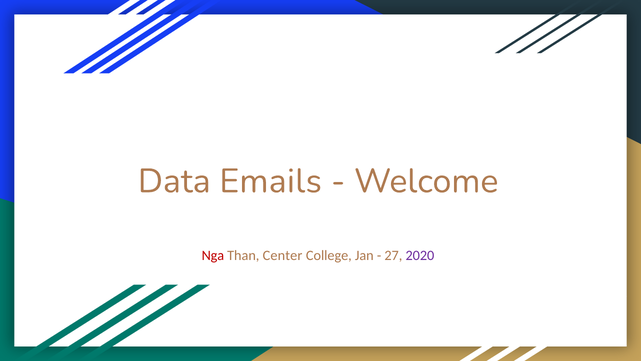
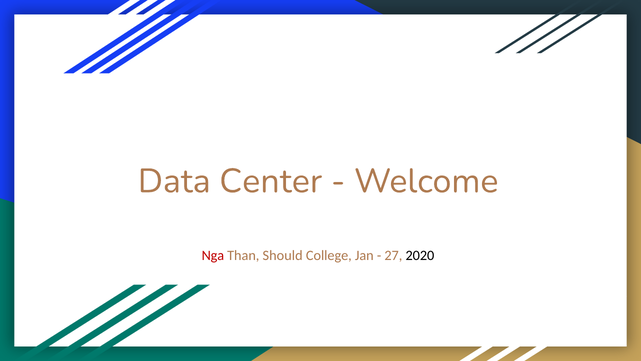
Emails: Emails -> Center (271, 181)
Center: Center -> Should (283, 255)
2020 colour: purple -> black (420, 255)
